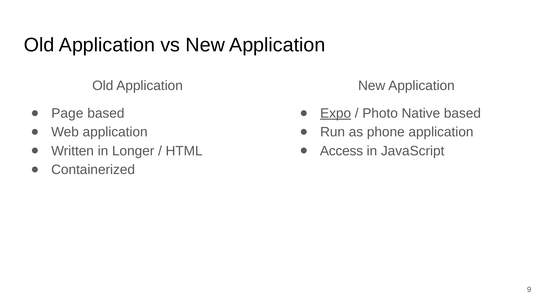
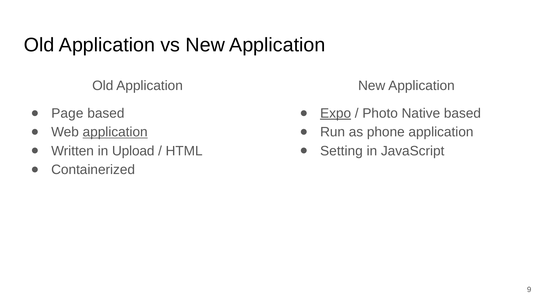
application underline: none -> present (115, 132)
Longer: Longer -> Upload (133, 151)
Access: Access -> Setting (341, 151)
